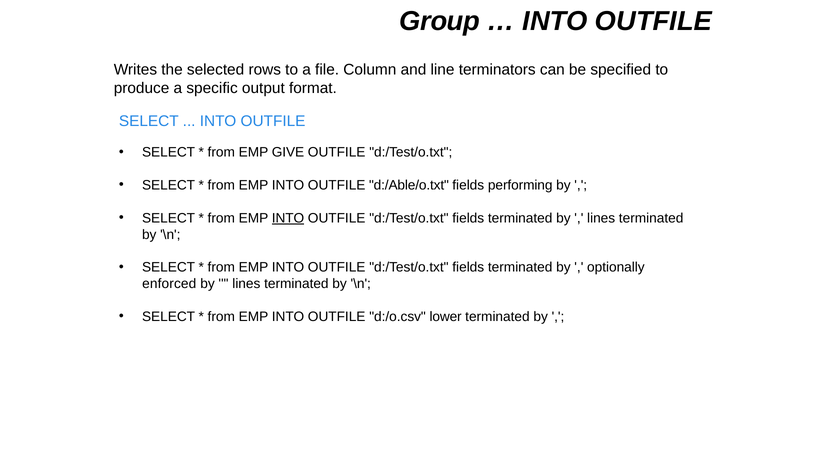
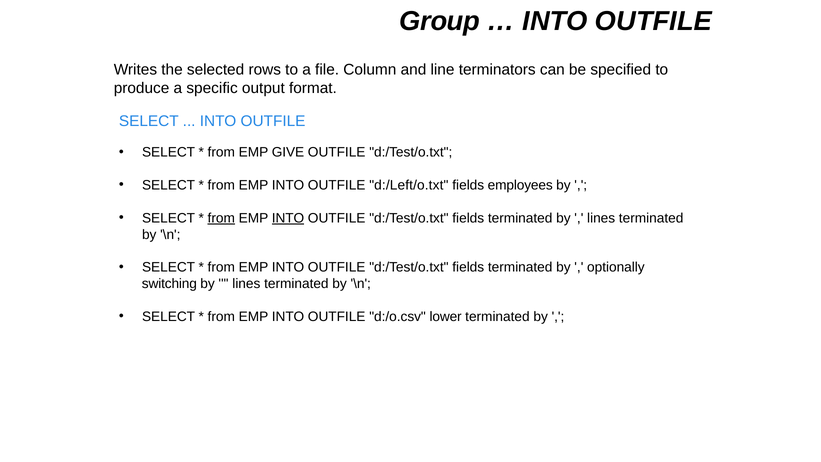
d:/Able/o.txt: d:/Able/o.txt -> d:/Left/o.txt (409, 185)
performing: performing -> employees (520, 185)
from underline: none -> present (221, 218)
enforced: enforced -> switching (169, 284)
